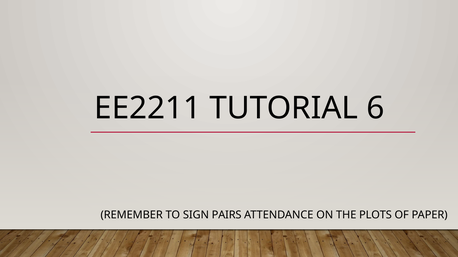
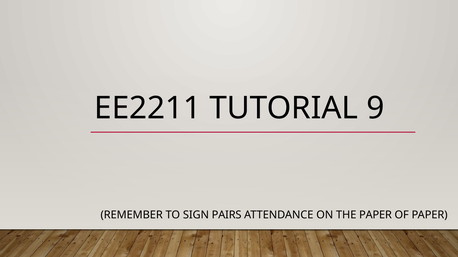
6: 6 -> 9 (375, 108)
THE PLOTS: PLOTS -> PAPER (375, 216)
